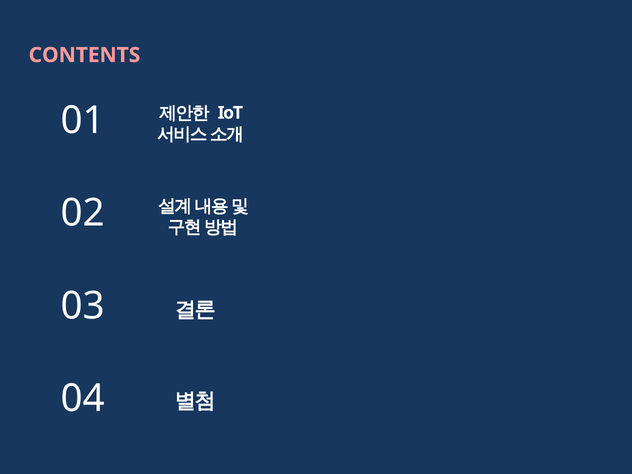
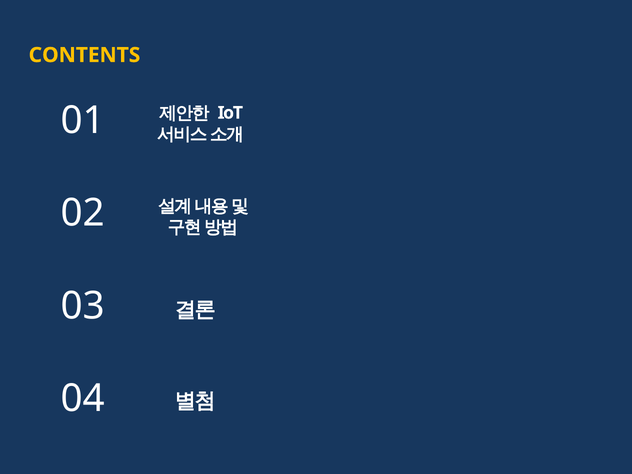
CONTENTS colour: pink -> yellow (84, 55)
